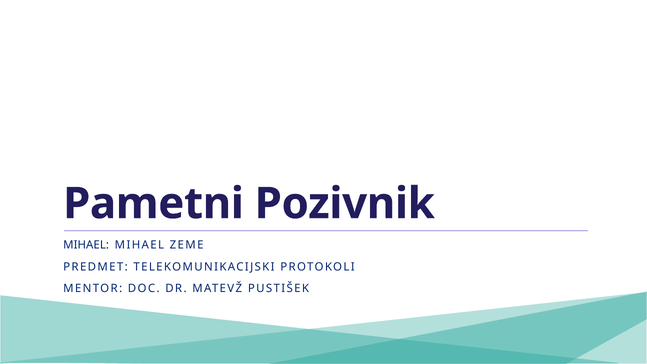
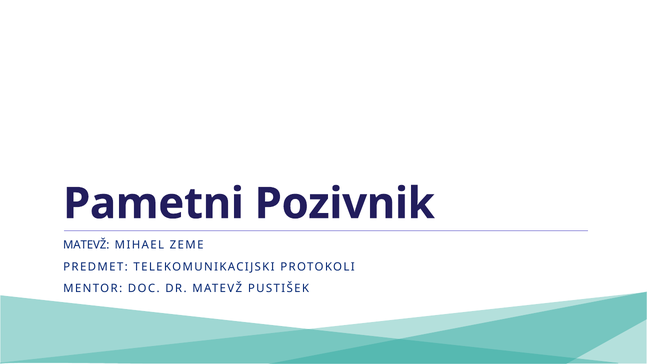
MIHAEL: MIHAEL -> MATEVŽ (86, 245)
